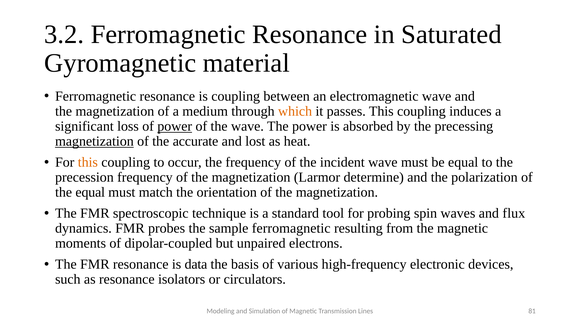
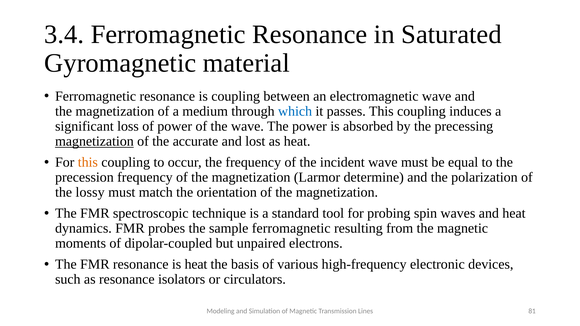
3.2: 3.2 -> 3.4 (64, 34)
which colour: orange -> blue (295, 111)
power underline: present -> none (175, 126)
the equal: equal -> lossy (90, 193)
and flux: flux -> heat (514, 214)
is data: data -> heat (196, 265)
